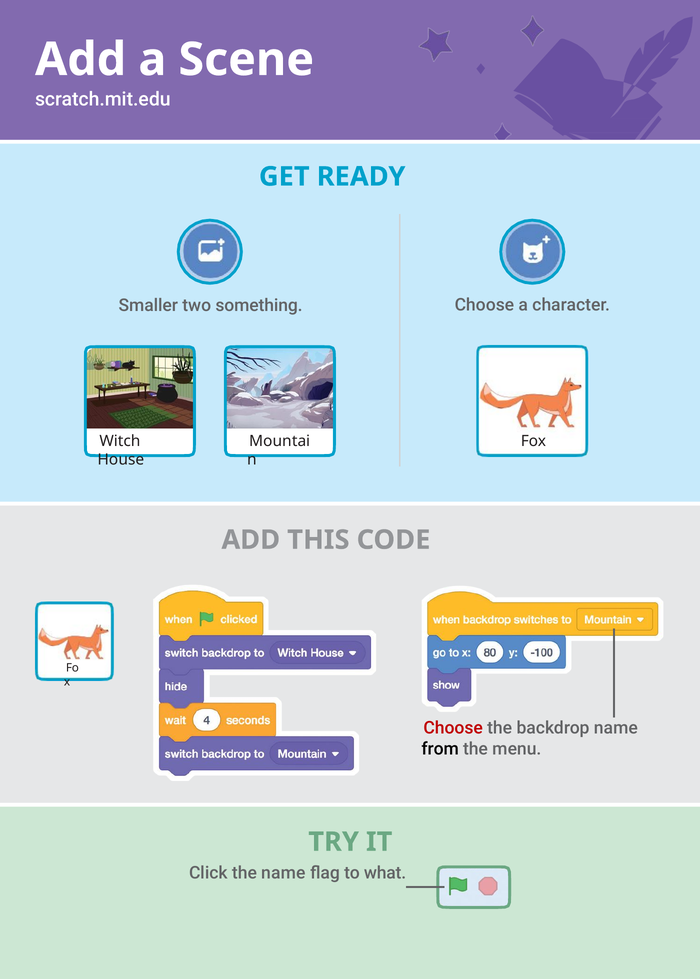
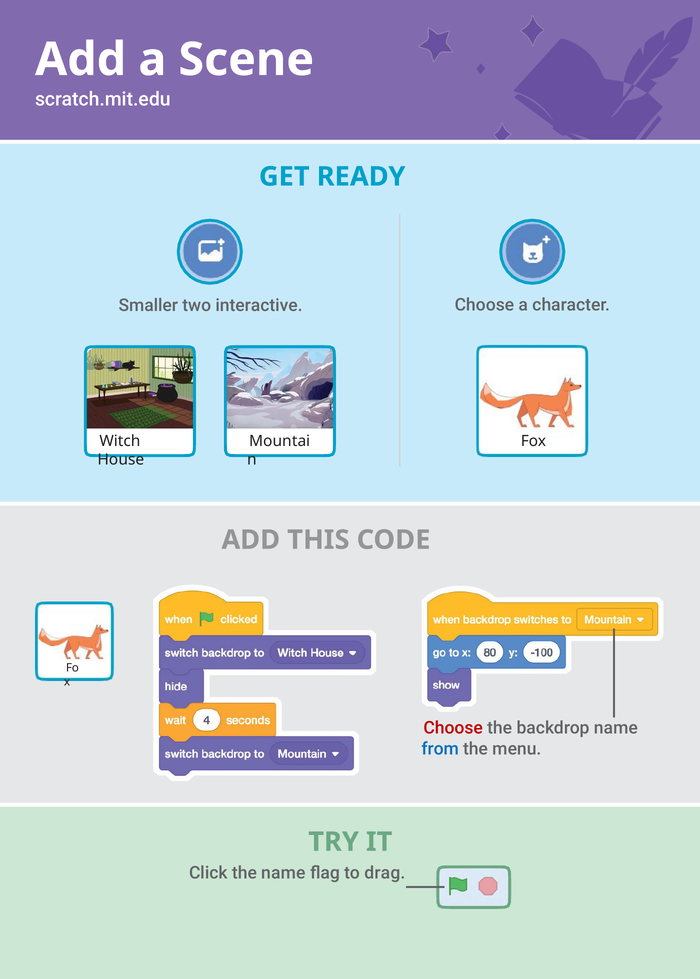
something: something -> interactive (259, 306)
from colour: black -> blue (440, 750)
what: what -> drag (385, 874)
